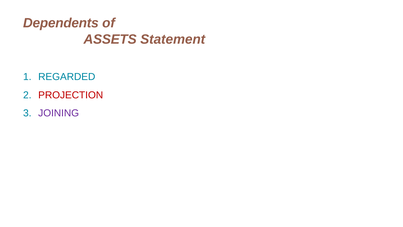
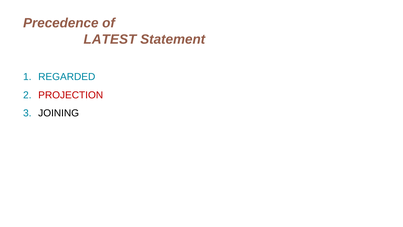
Dependents: Dependents -> Precedence (61, 23)
ASSETS: ASSETS -> LATEST (110, 39)
JOINING colour: purple -> black (59, 113)
